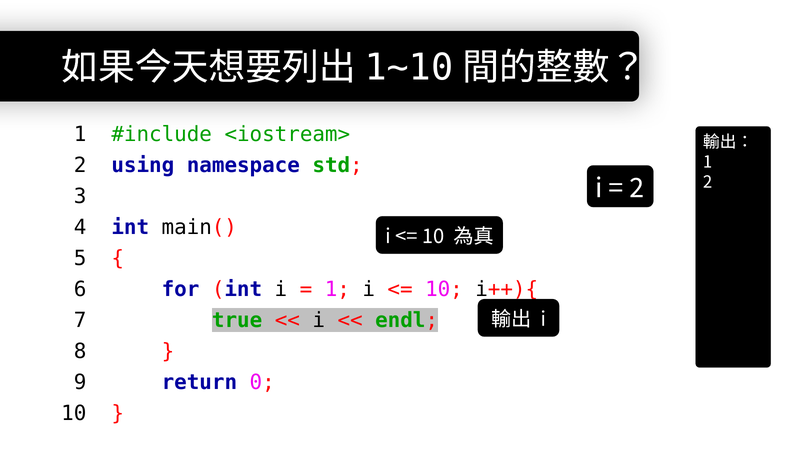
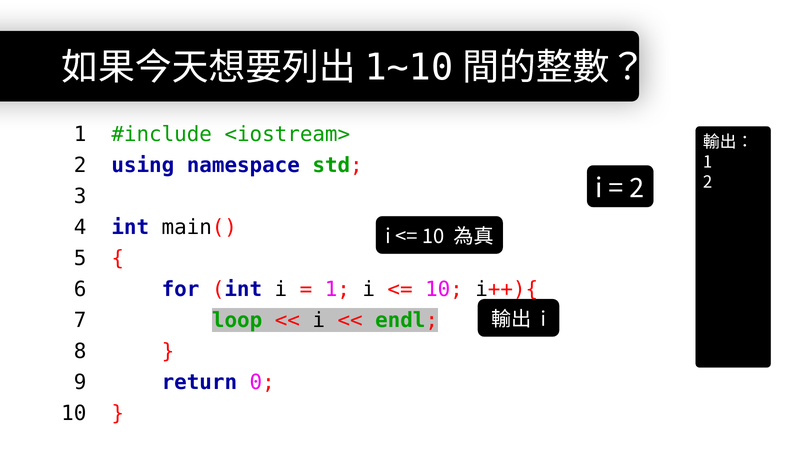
true: true -> loop (237, 320)
